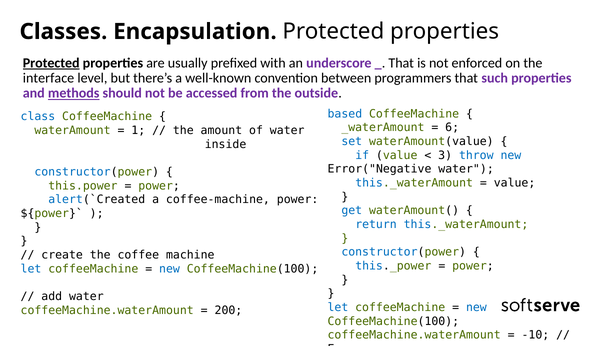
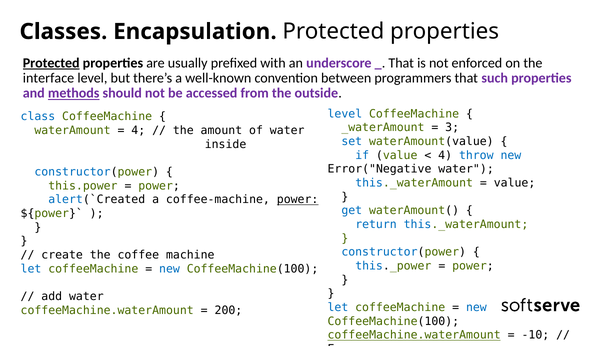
based: based -> level (345, 114)
6: 6 -> 3 (452, 127)
1: 1 -> 4 (138, 130)
3: 3 -> 4 (445, 155)
power underline: none -> present (298, 199)
coffeeMachine.waterAmount underline: none -> present (414, 335)
